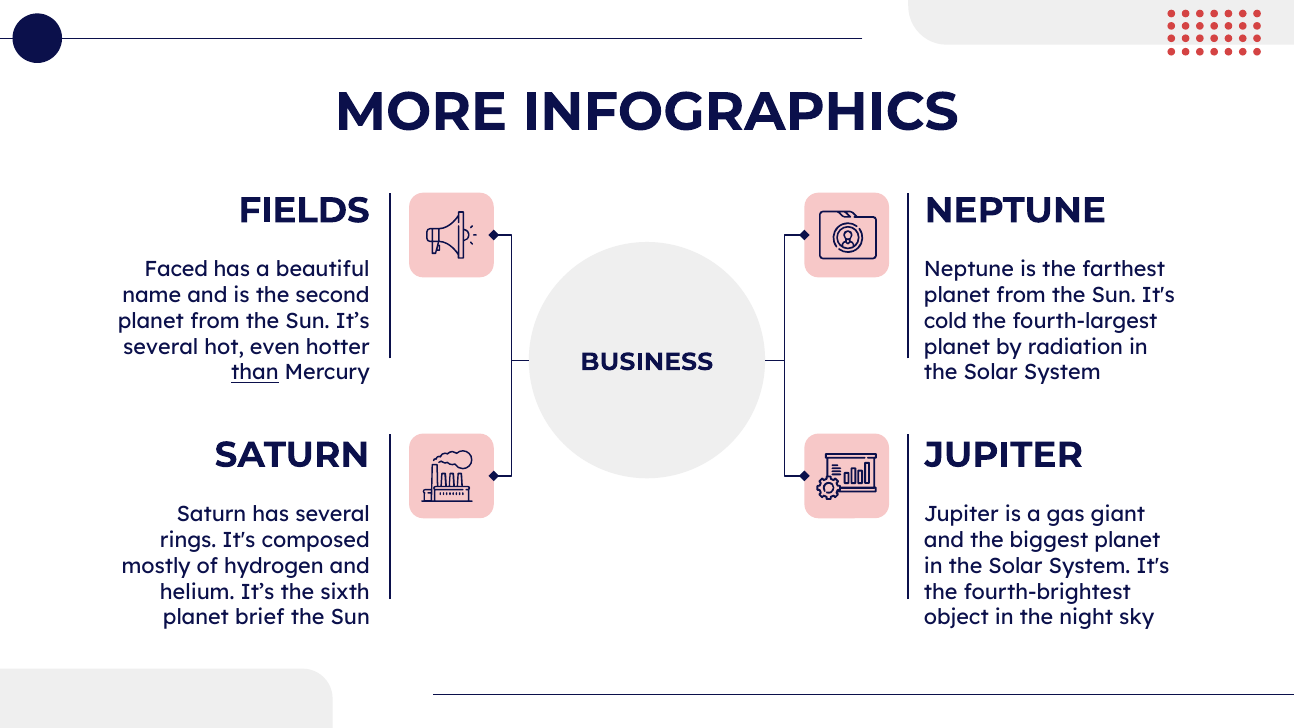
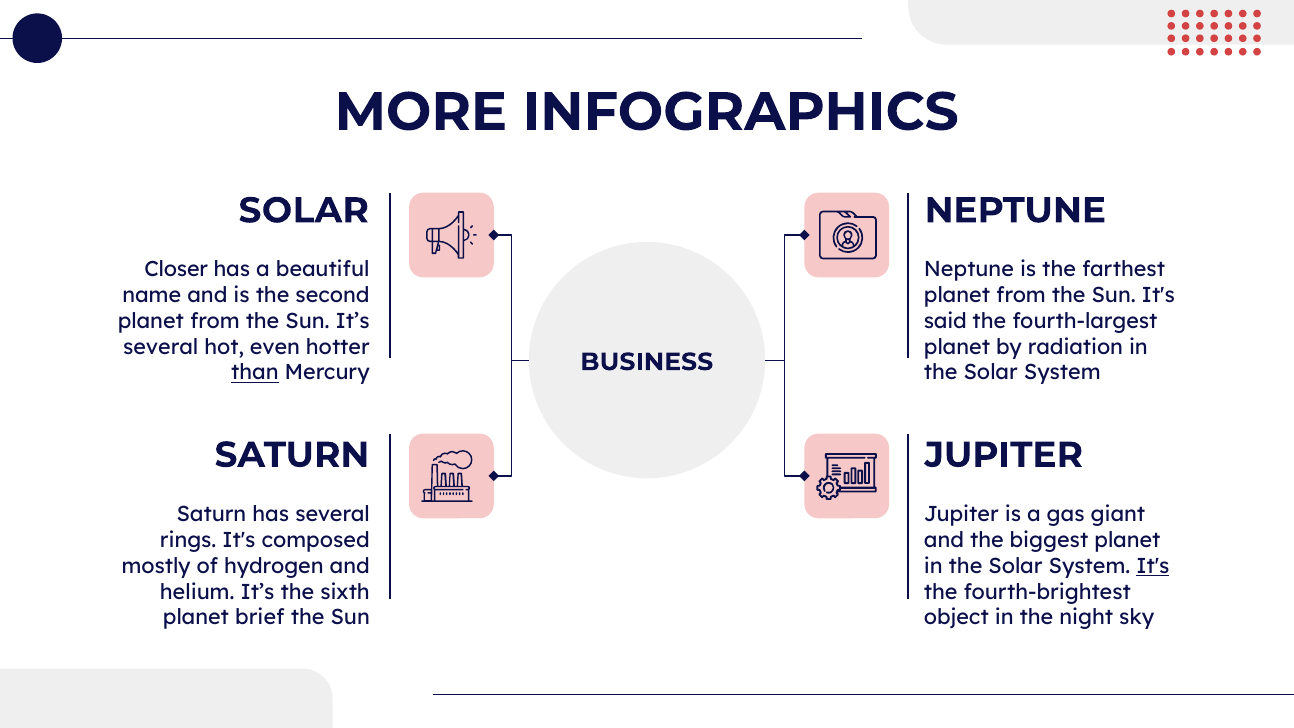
FIELDS: FIELDS -> SOLAR (304, 210)
Faced: Faced -> Closer (176, 269)
cold: cold -> said (945, 321)
It's underline: none -> present (1153, 566)
